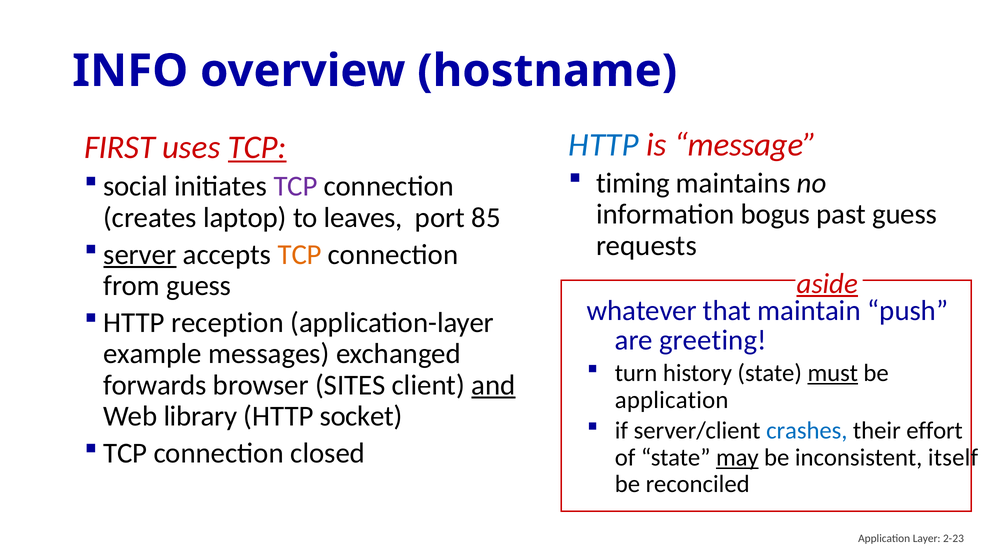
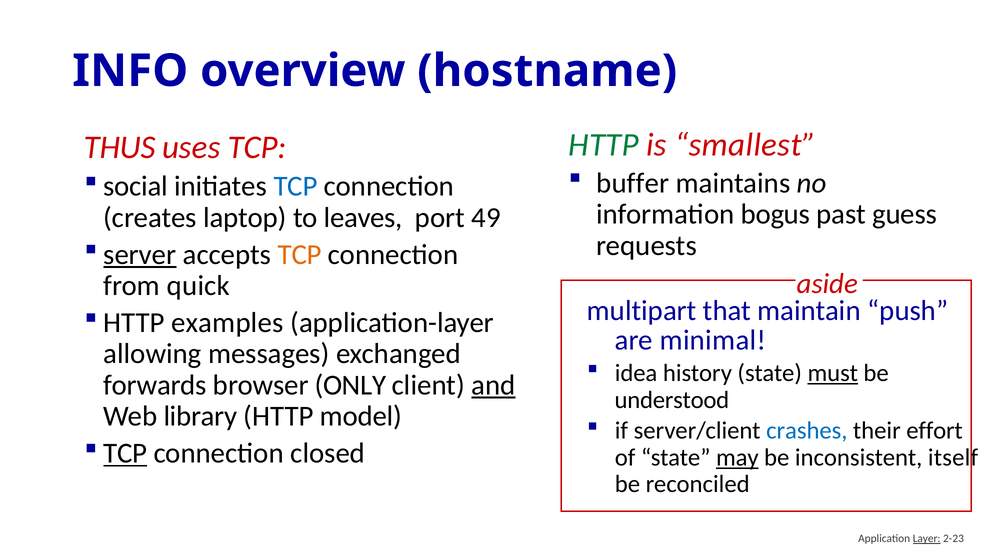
HTTP colour: blue -> green (604, 145)
message: message -> smallest (745, 145)
FIRST: FIRST -> THUS (120, 147)
TCP underline: present -> none (257, 147)
timing: timing -> buffer (633, 183)
TCP colour: purple -> blue (295, 186)
85: 85 -> 49 (486, 218)
aside underline: present -> none (827, 284)
from guess: guess -> quick (198, 286)
whatever: whatever -> multipart (642, 311)
reception: reception -> examples (227, 323)
greeting: greeting -> minimal (713, 340)
example: example -> allowing (152, 354)
turn: turn -> idea (636, 373)
SITES: SITES -> ONLY (350, 385)
application: application -> understood (672, 400)
socket: socket -> model (361, 416)
TCP underline: none -> present (125, 453)
Layer underline: none -> present (927, 539)
